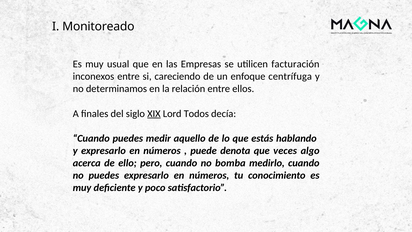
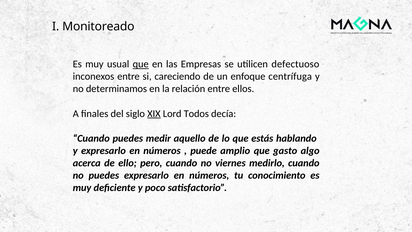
que underline: none -> present (141, 64)
facturación: facturación -> defectuoso (295, 64)
denota: denota -> amplio (235, 151)
veces: veces -> gasto (285, 151)
bomba: bomba -> viernes (230, 163)
